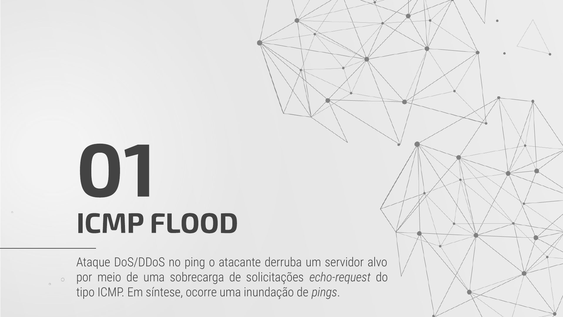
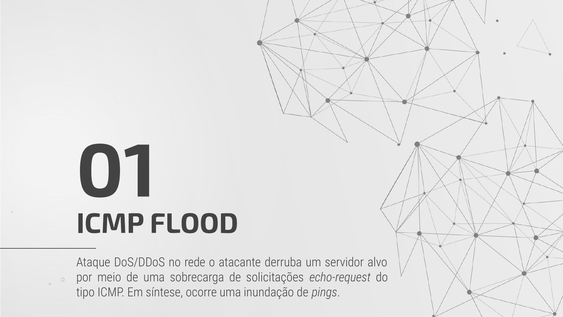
ping: ping -> rede (195, 262)
